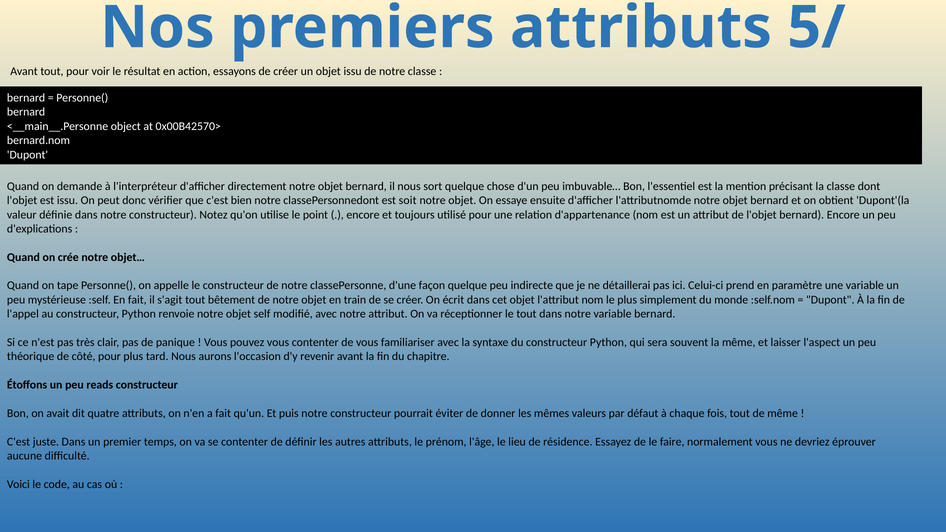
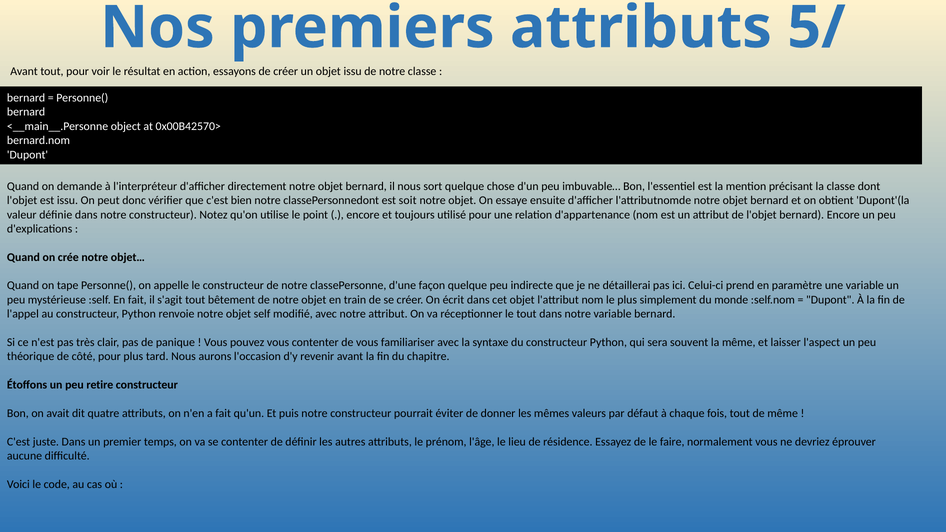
reads: reads -> retire (100, 385)
